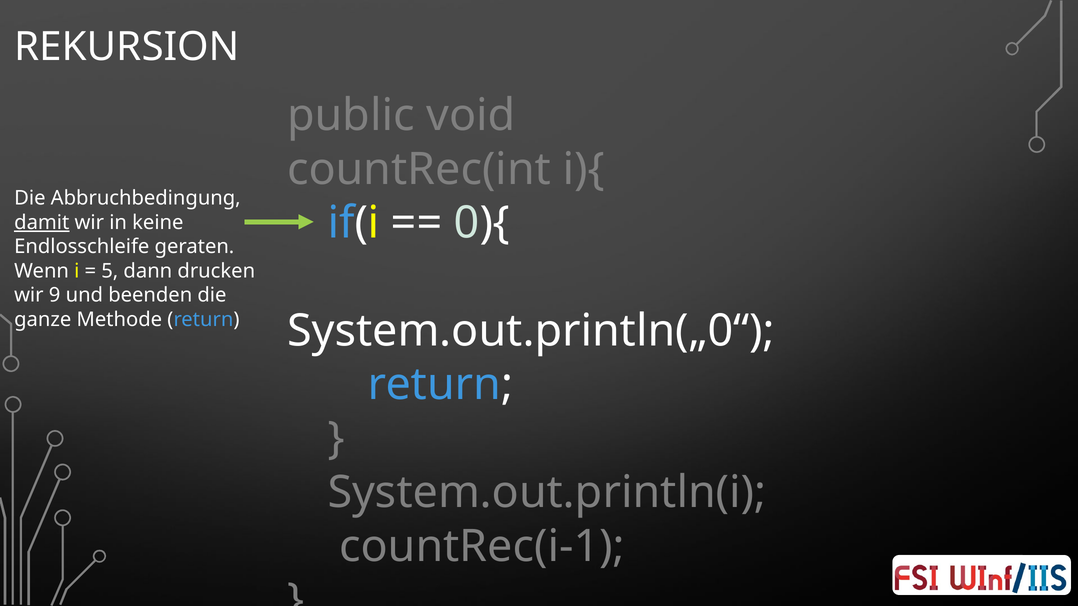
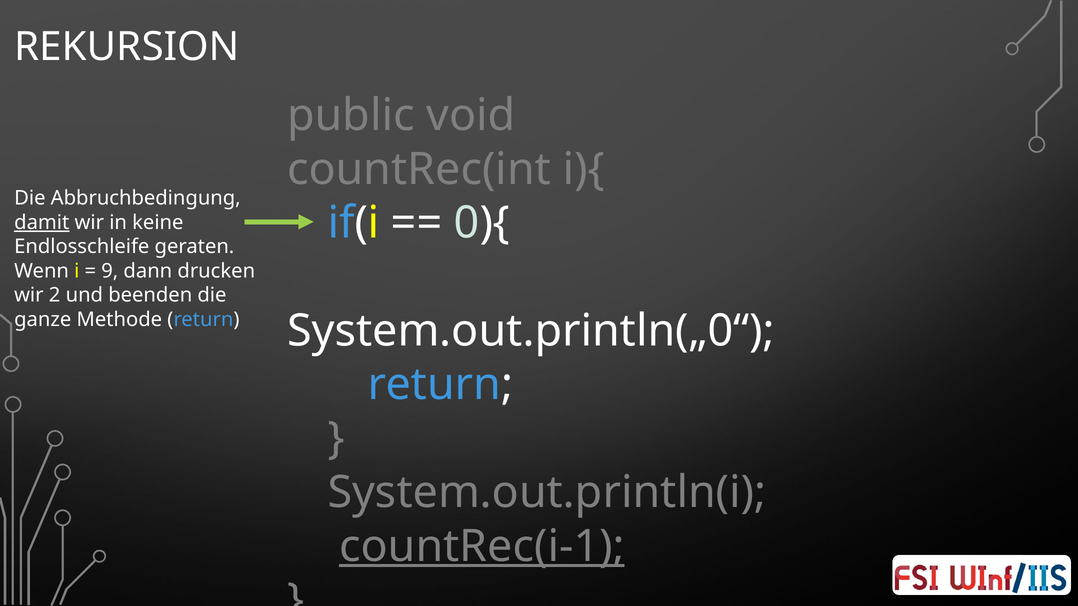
5: 5 -> 9 (110, 271)
9: 9 -> 2 (55, 295)
countRec(i-1 underline: none -> present (482, 547)
